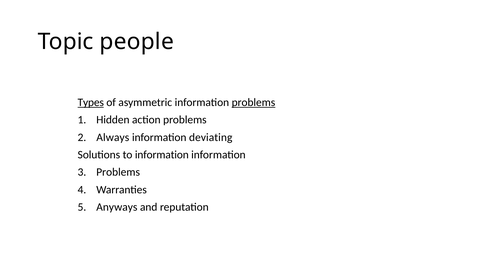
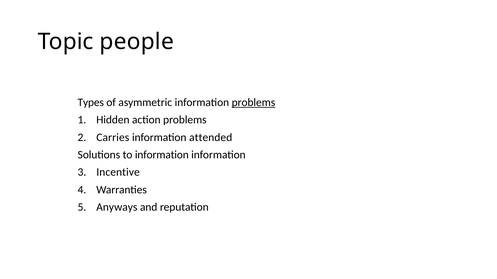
Types underline: present -> none (91, 103)
Always: Always -> Carries (113, 138)
deviating: deviating -> attended (211, 138)
Problems: Problems -> Incentive (118, 173)
